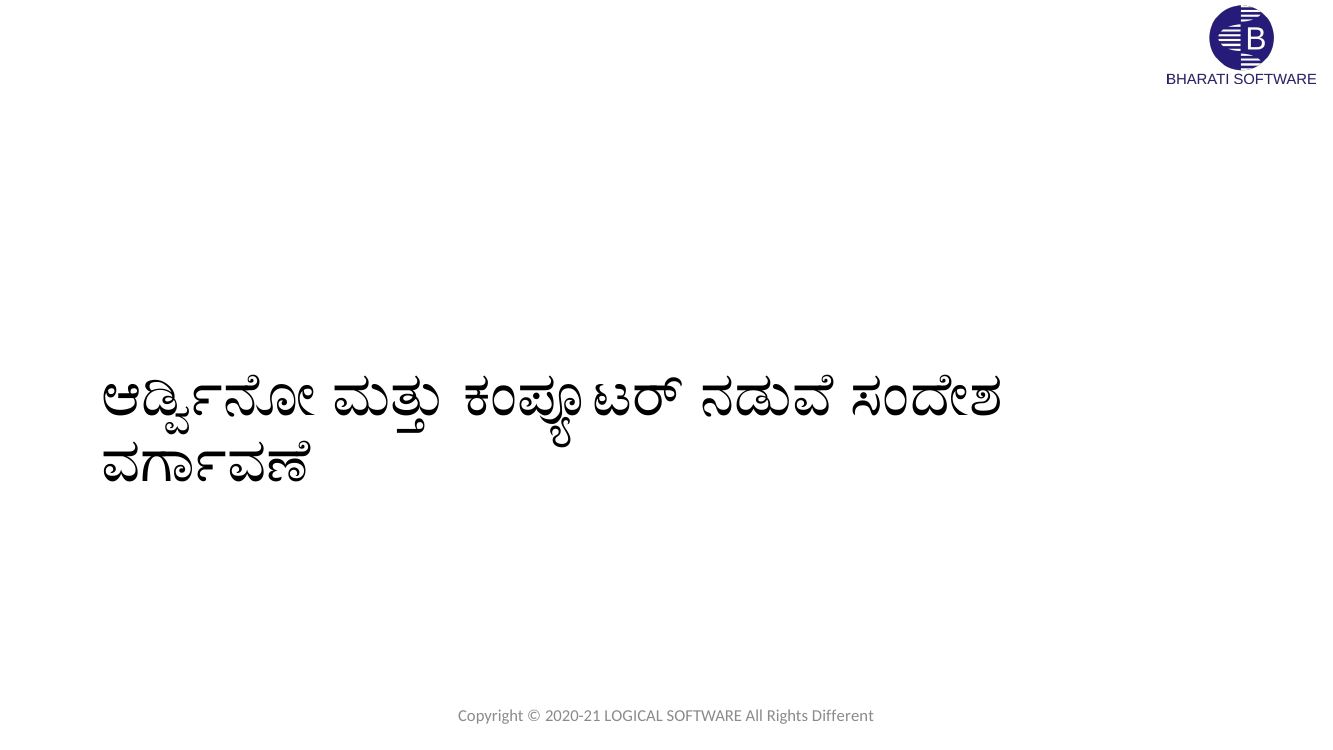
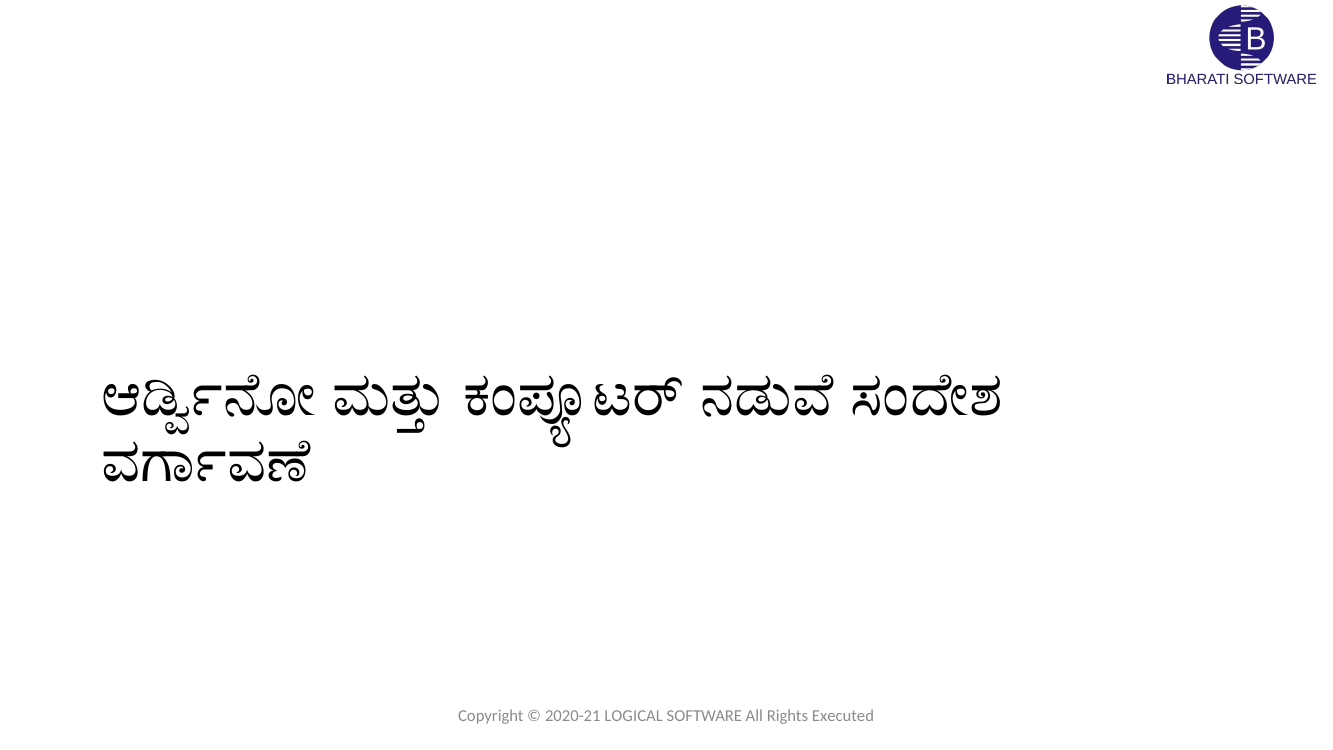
Different: Different -> Executed (843, 716)
